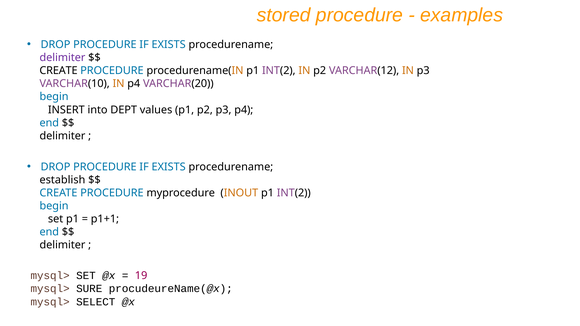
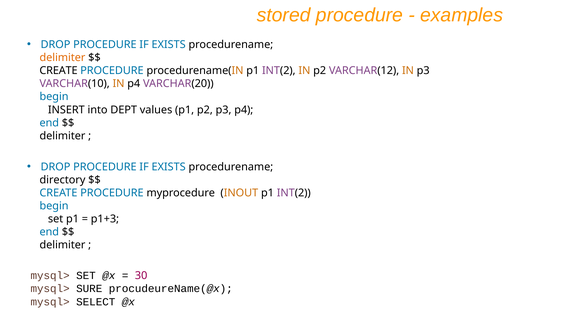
delimiter colour: purple -> orange (62, 58)
establish: establish -> directory (62, 180)
p1+1: p1+1 -> p1+3 (105, 219)
19: 19 -> 30 (141, 276)
